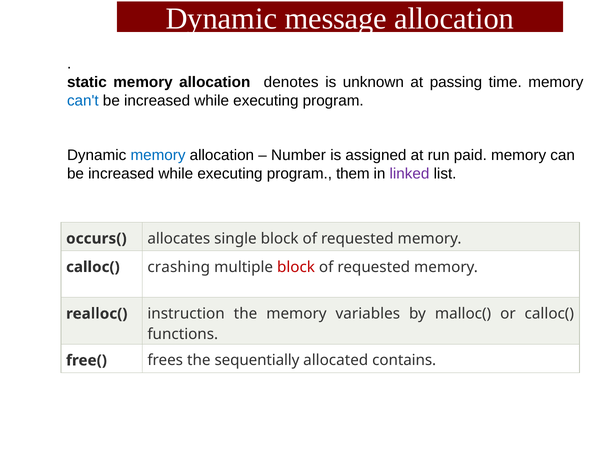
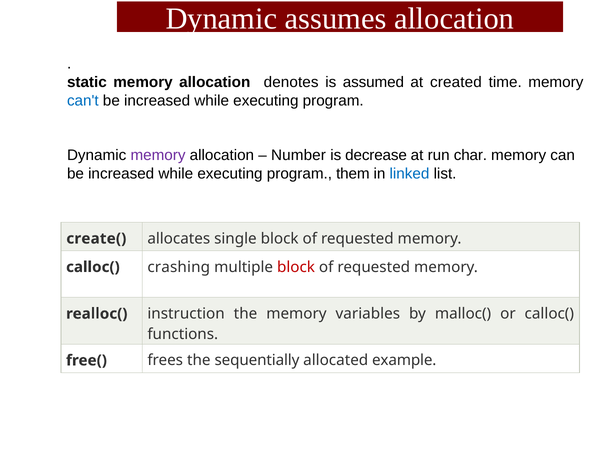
message: message -> assumes (336, 19)
unknown: unknown -> assumed (373, 82)
passing: passing -> created (456, 82)
memory colour: blue -> purple (158, 156)
assigned: assigned -> decrease (376, 156)
paid: paid -> char (470, 156)
linked colour: purple -> blue (410, 174)
occurs(: occurs( -> create( (96, 239)
contains: contains -> example (404, 361)
